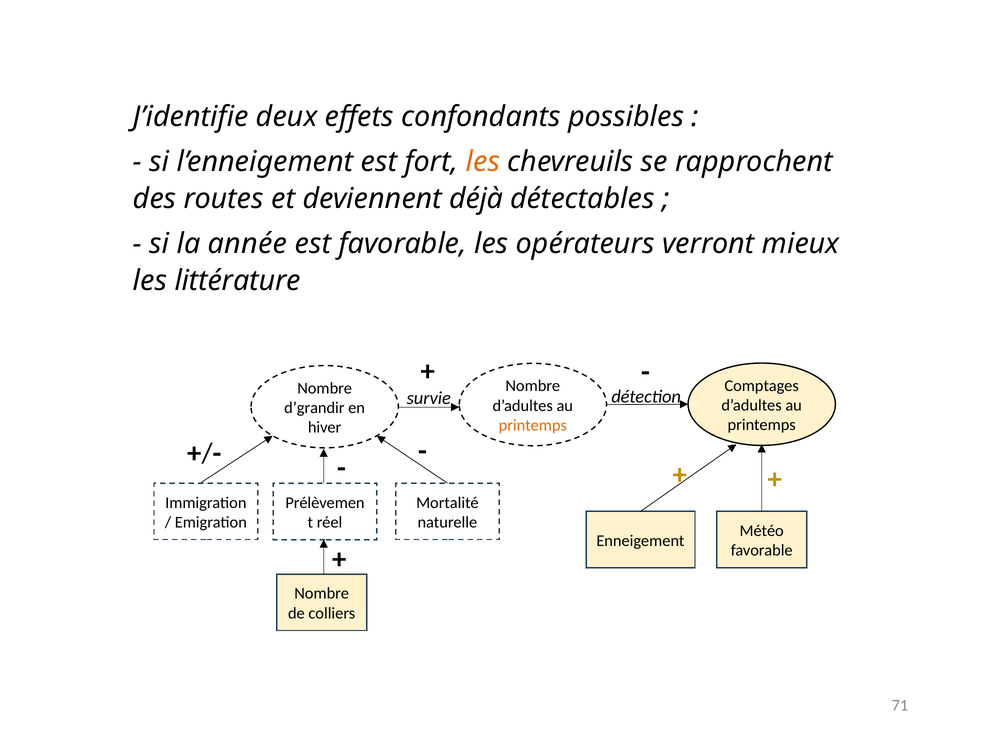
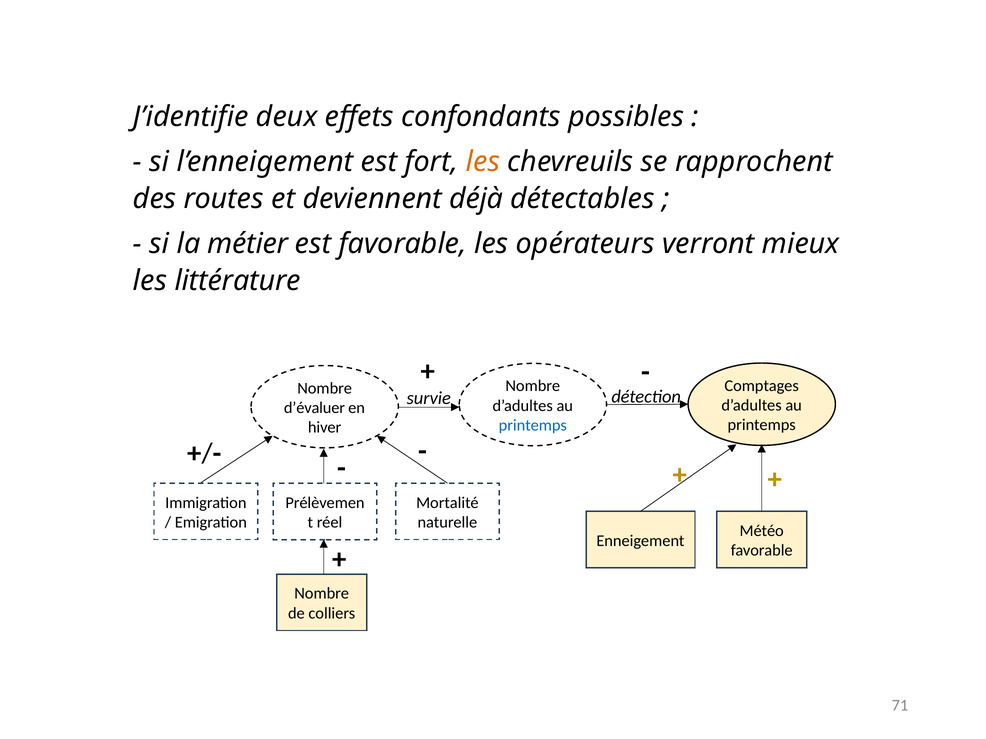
année: année -> métier (248, 244)
d’grandir: d’grandir -> d’évaluer (314, 408)
printemps colour: orange -> blue (533, 426)
